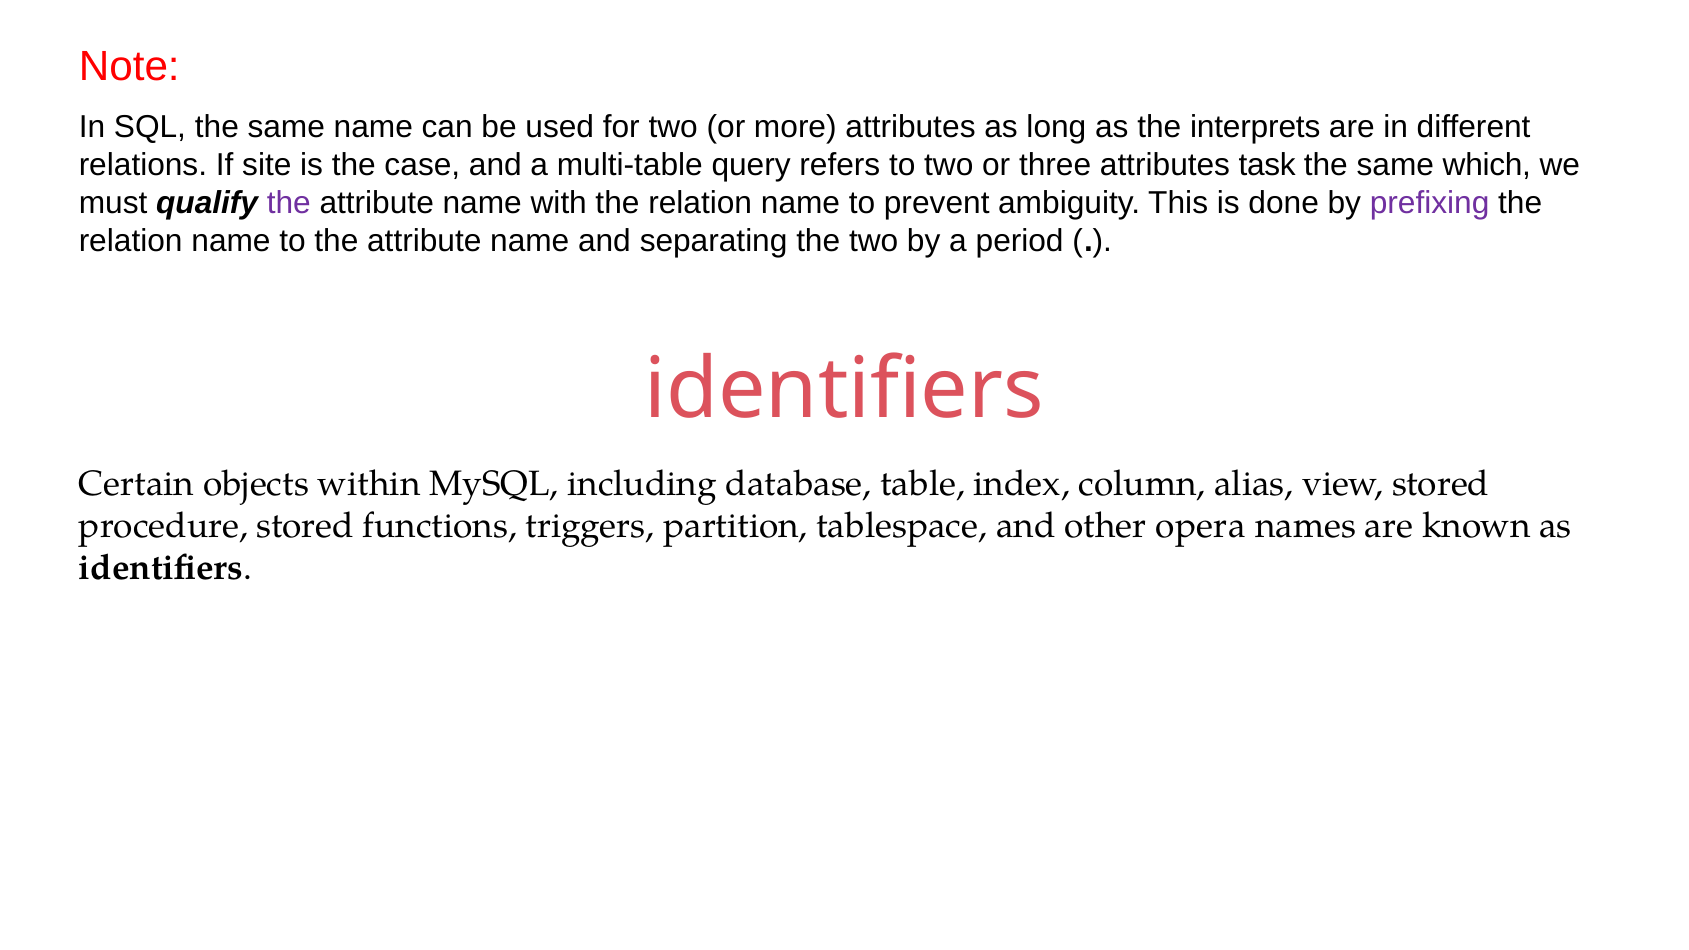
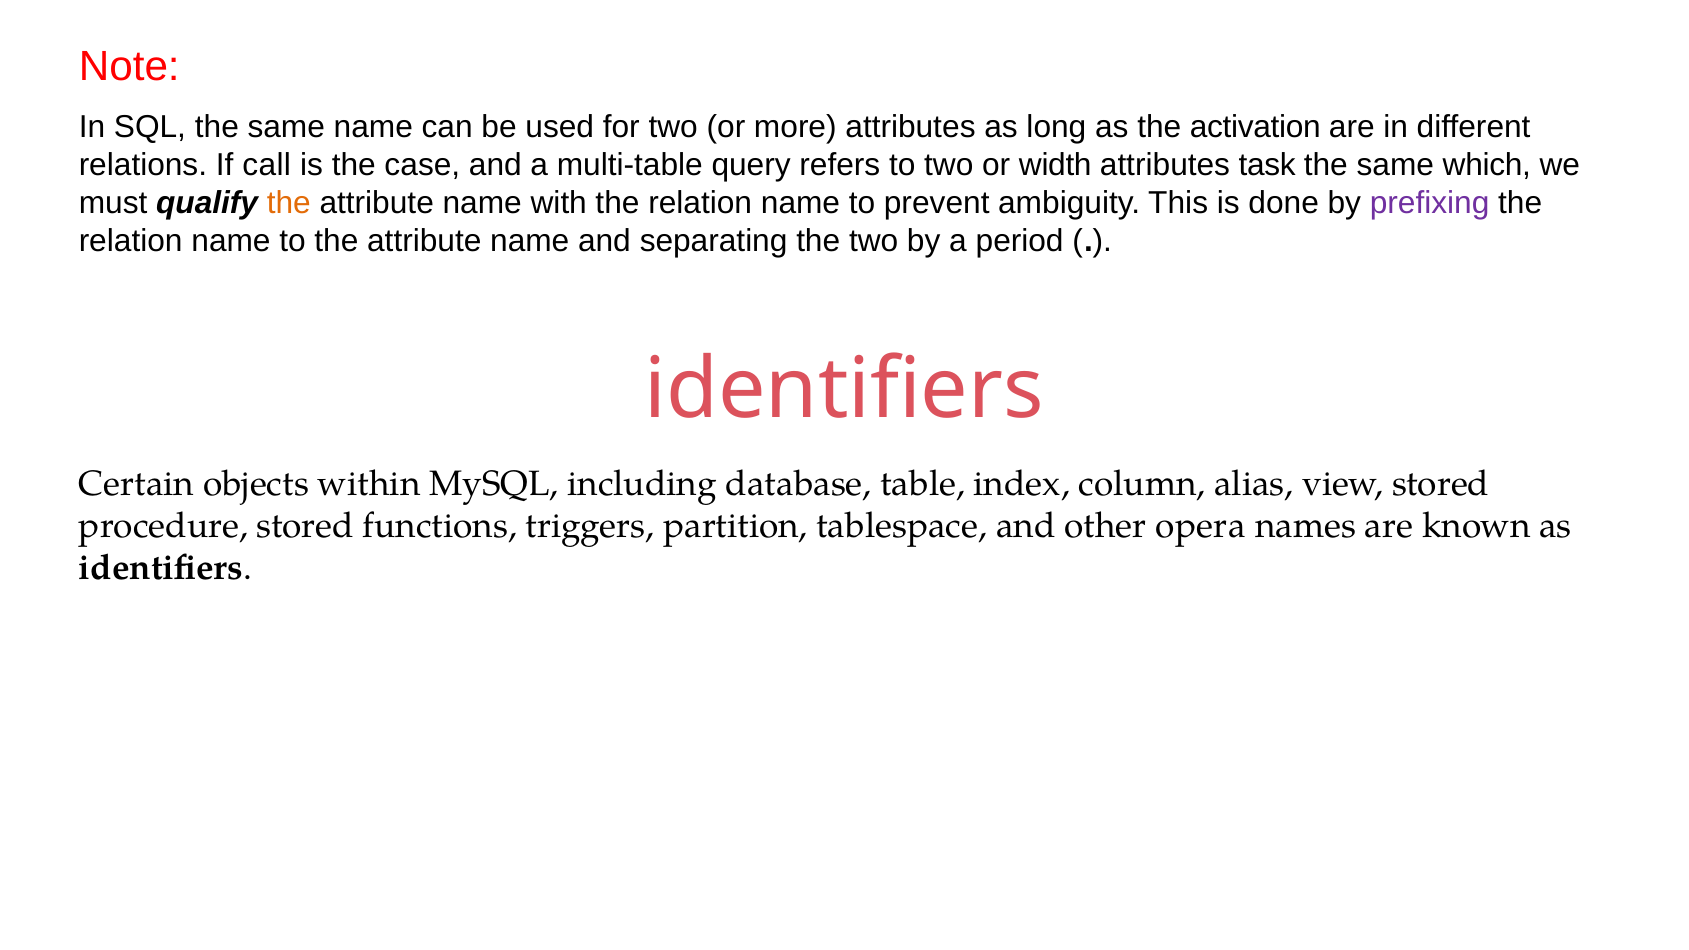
interprets: interprets -> activation (1255, 127)
site: site -> call (267, 165)
three: three -> width (1055, 165)
the colour: purple -> orange (289, 203)
